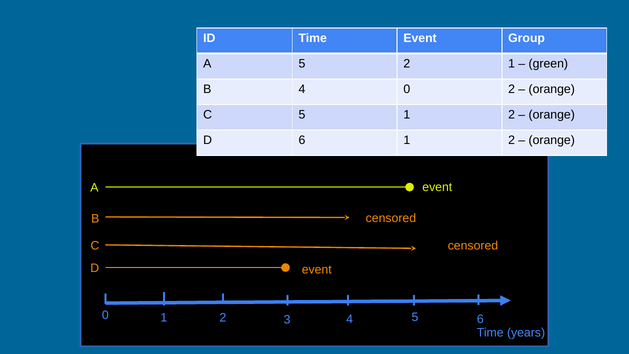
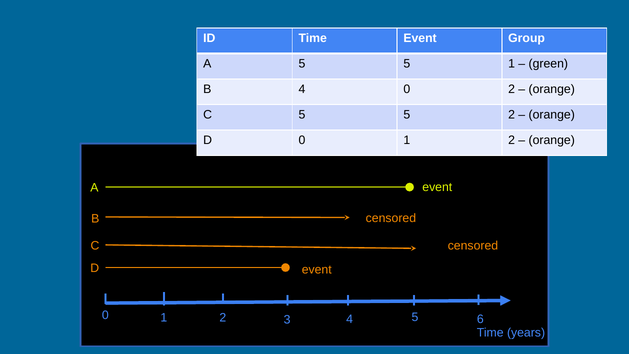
A 5 2: 2 -> 5 (407, 64)
C 5 1: 1 -> 5 (407, 115)
D 6: 6 -> 0 (302, 140)
